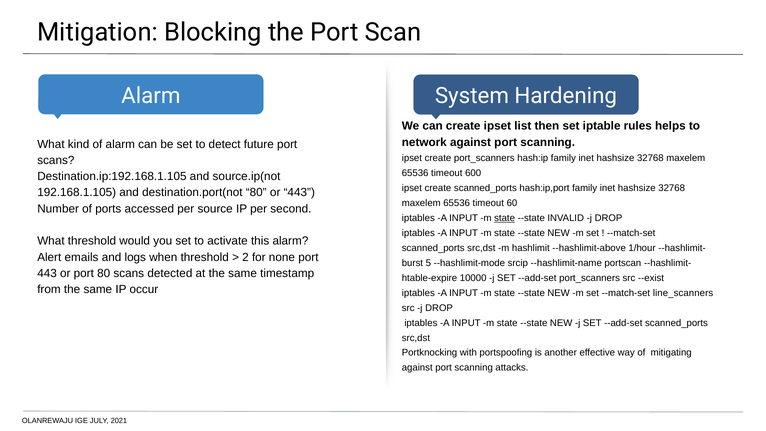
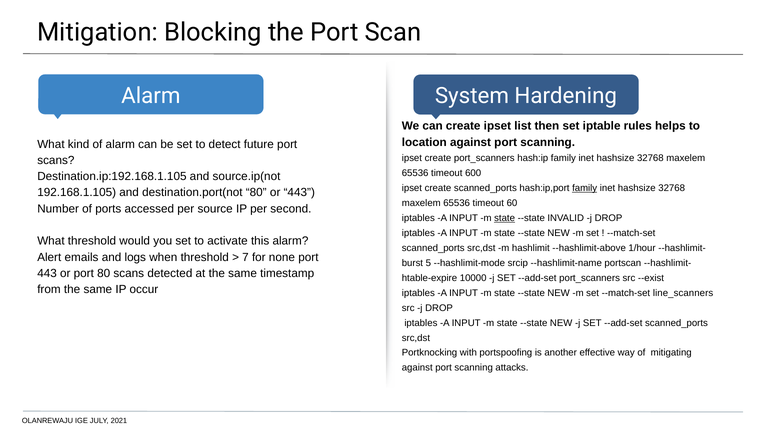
network: network -> location (424, 142)
family underline: none -> present (585, 188)
2: 2 -> 7 (245, 257)
